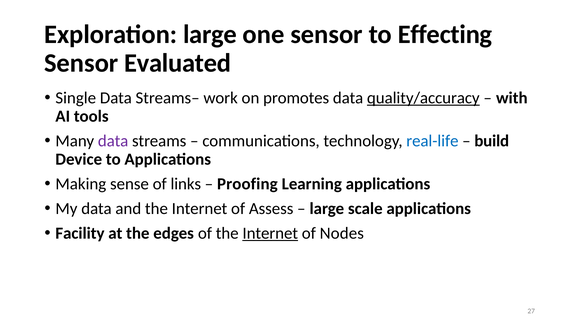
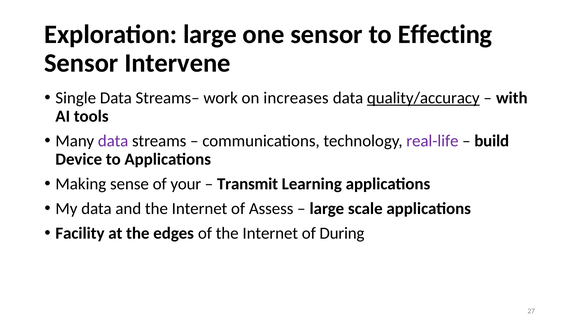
Evaluated: Evaluated -> Intervene (177, 63)
promotes: promotes -> increases (296, 98)
real-life colour: blue -> purple (432, 141)
links: links -> your (186, 184)
Proofing: Proofing -> Transmit (248, 184)
Internet underline: present -> none (270, 233)
Nodes: Nodes -> During (342, 233)
